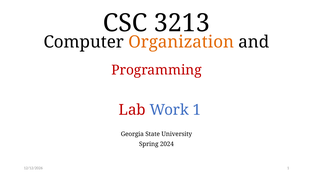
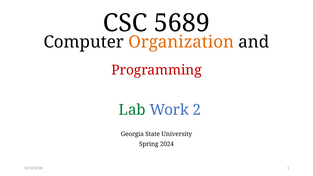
3213: 3213 -> 5689 (182, 23)
Lab colour: red -> green (132, 110)
Work 1: 1 -> 2 (197, 110)
